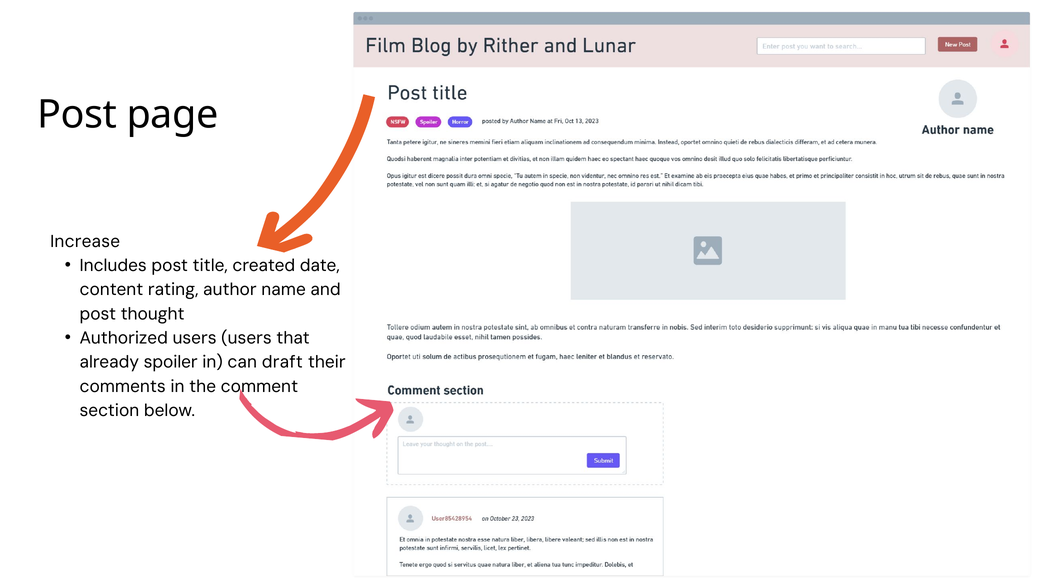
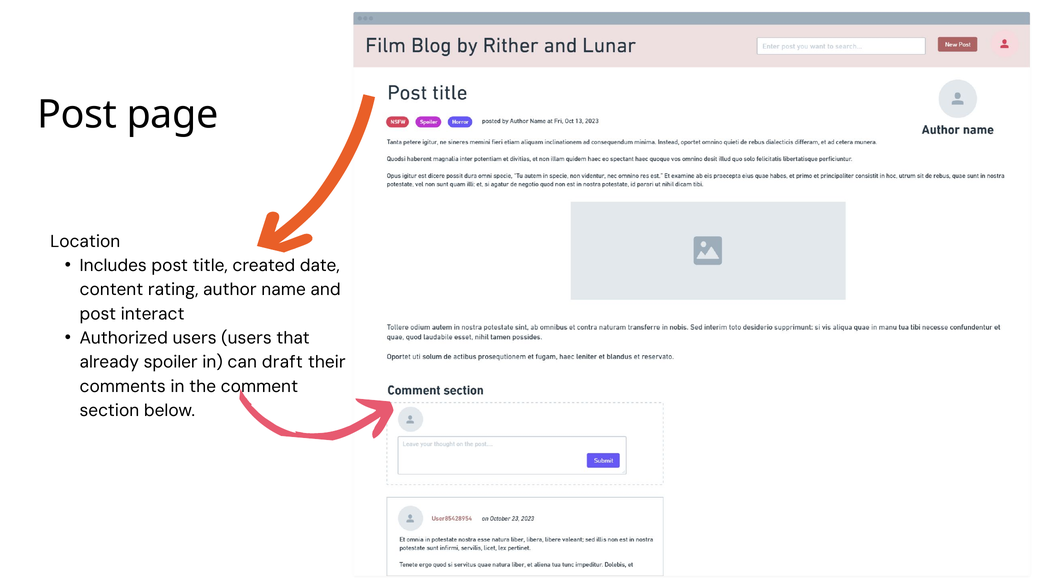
Increase: Increase -> Location (85, 242)
thought: thought -> interact (153, 314)
